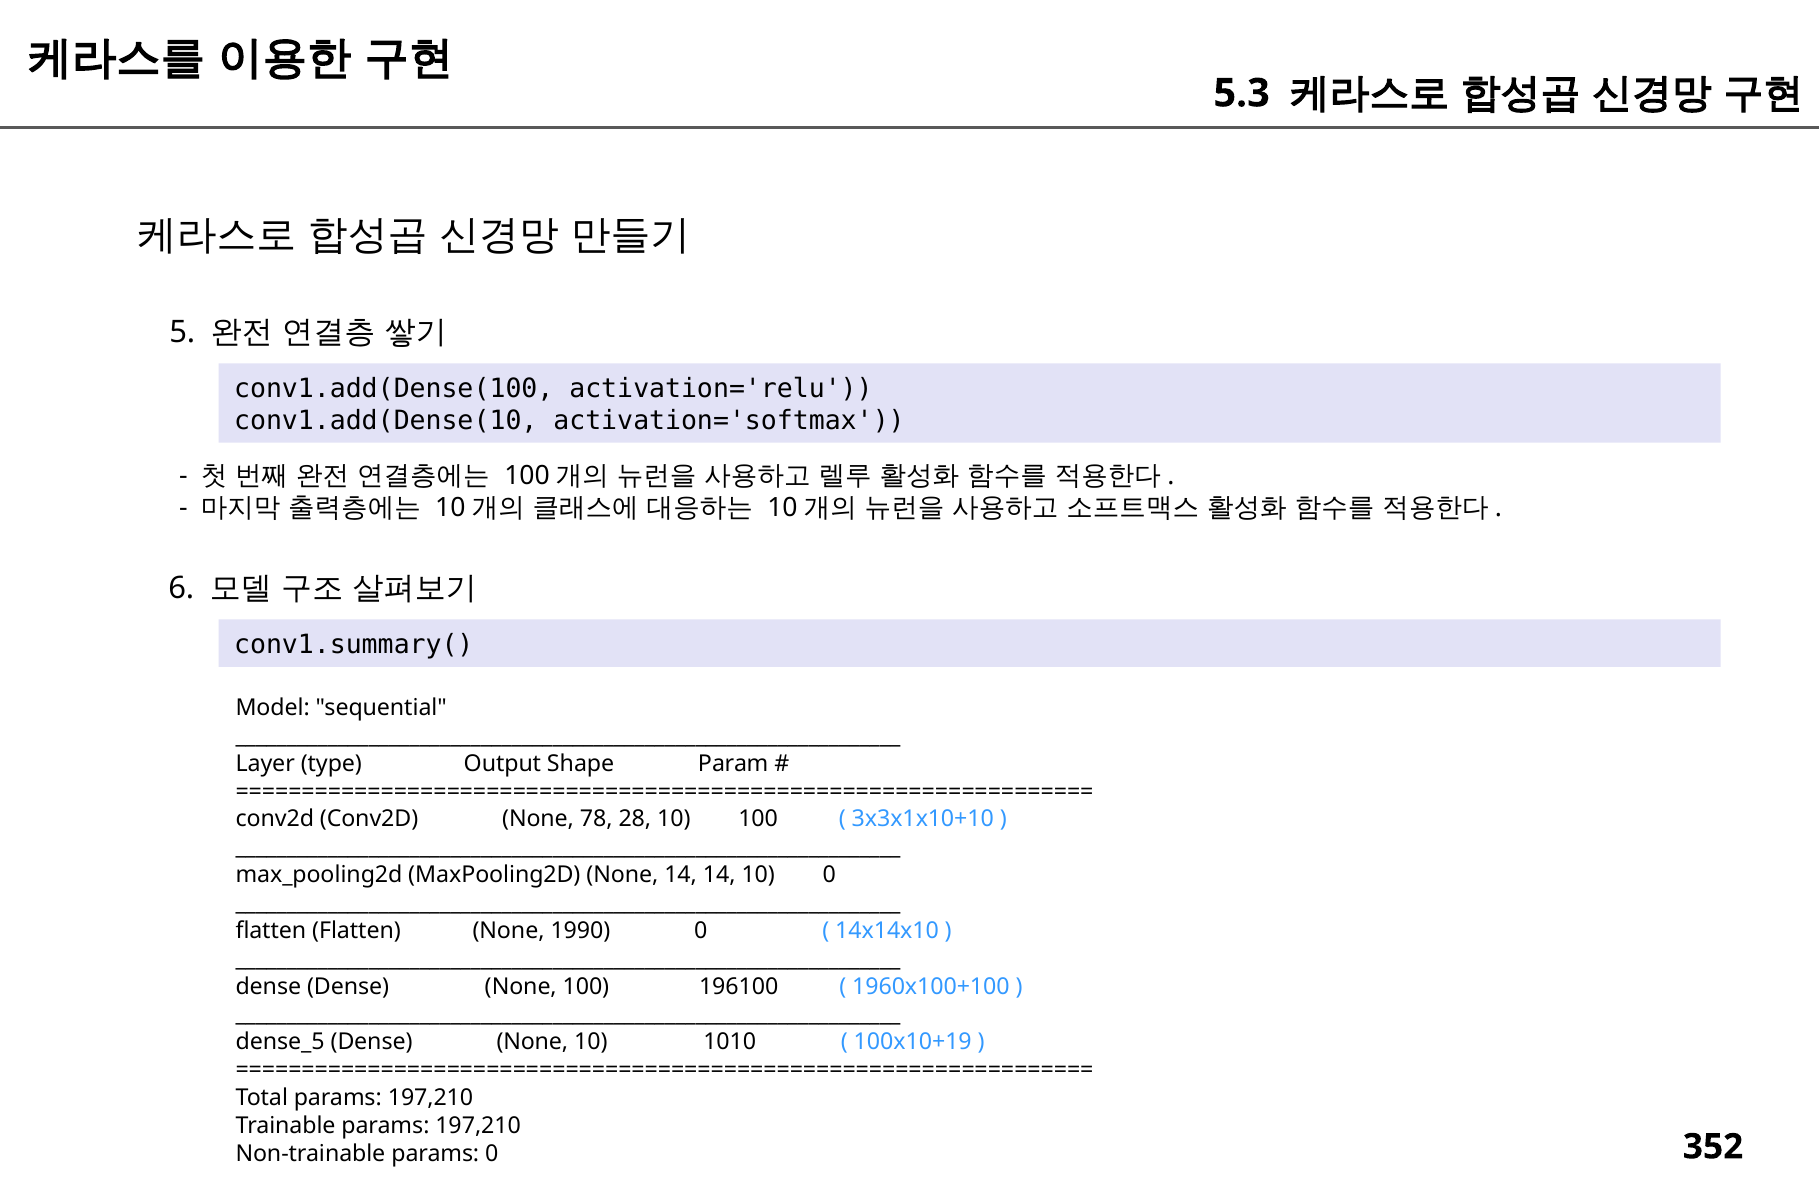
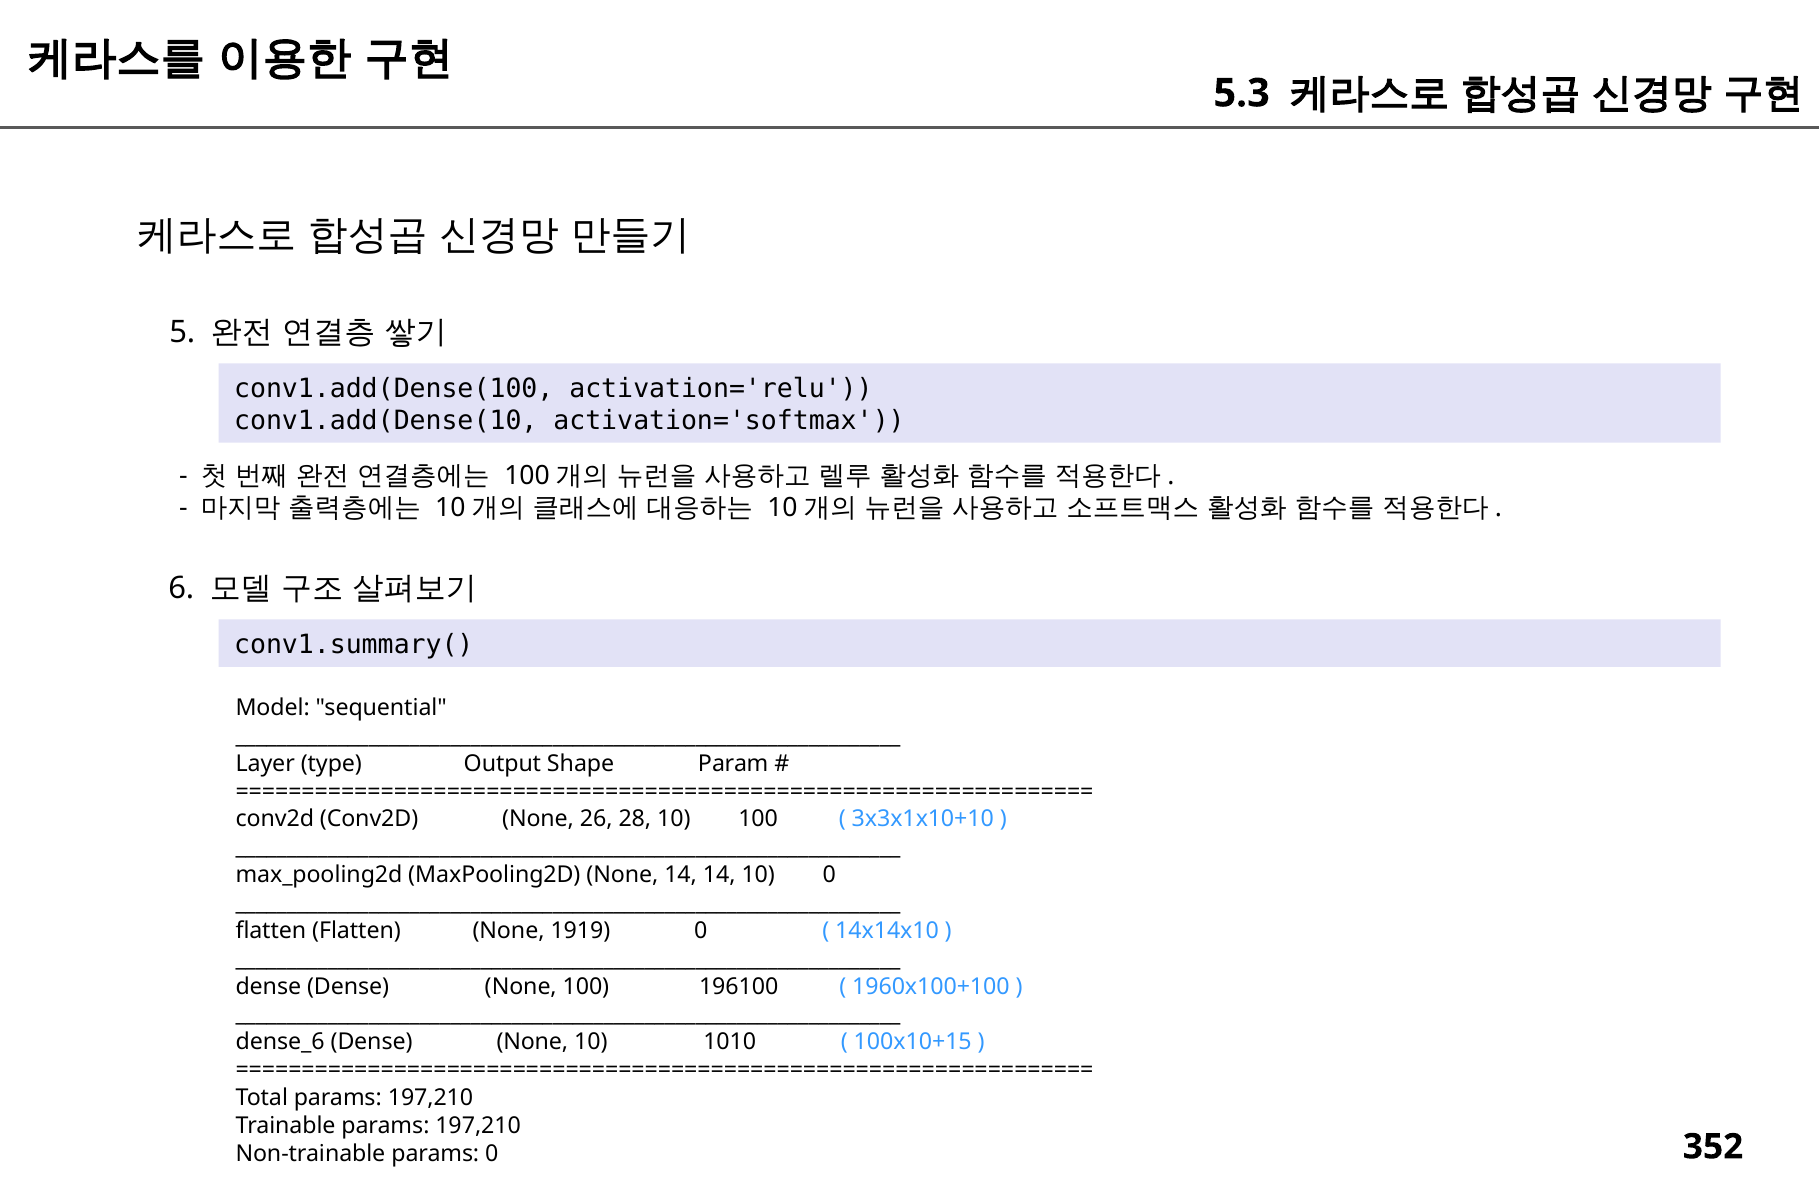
78: 78 -> 26 (596, 819)
1990: 1990 -> 1919 (580, 930)
dense_5: dense_5 -> dense_6 (280, 1042)
100x10+19: 100x10+19 -> 100x10+15 (913, 1042)
